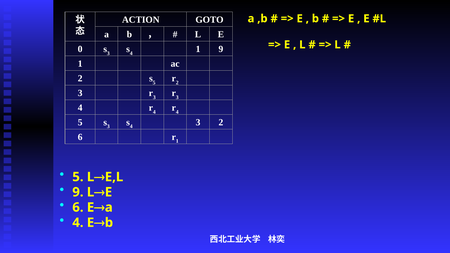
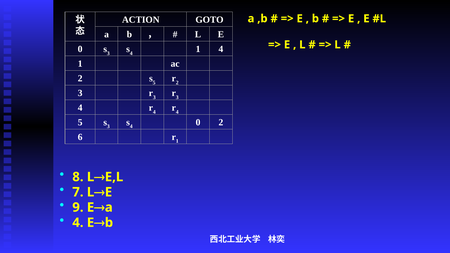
1 9: 9 -> 4 (221, 49)
4 3: 3 -> 0 (198, 122)
5: 5 -> 8 (78, 177)
9: 9 -> 7 (78, 192)
6: 6 -> 9 (78, 207)
